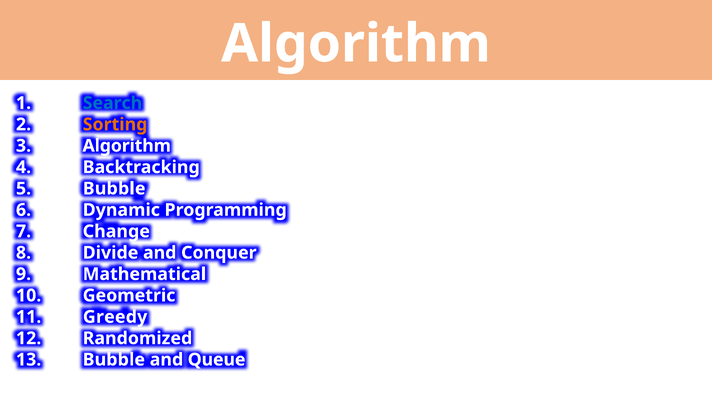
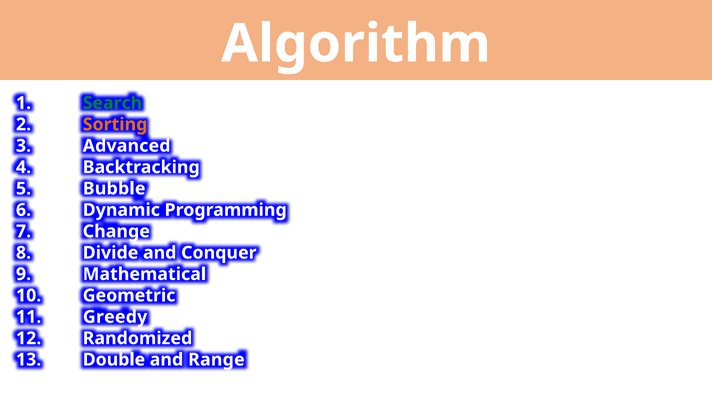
Search colour: blue -> green (112, 103)
Algorithm: Algorithm -> Advanced (127, 146)
Bubble: Bubble -> Double (114, 359)
Queue: Queue -> Range (216, 359)
